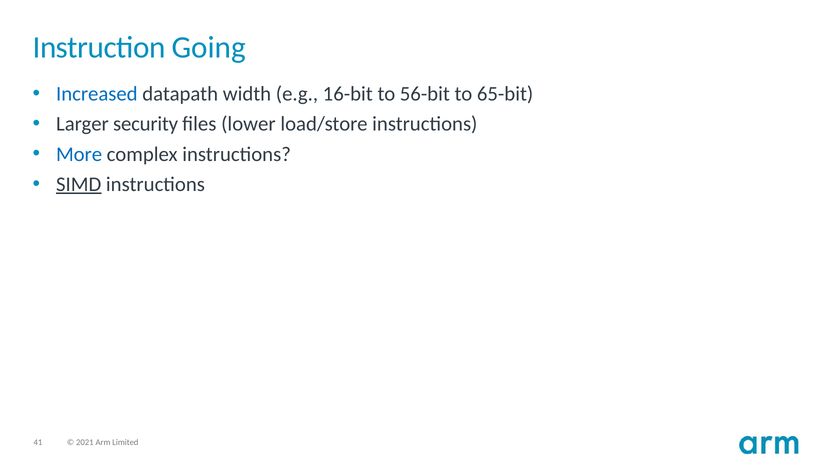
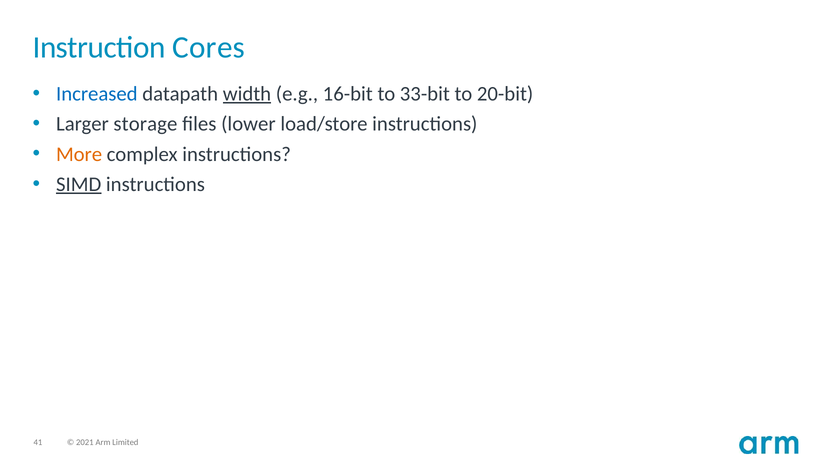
Going: Going -> Cores (209, 48)
width underline: none -> present (247, 94)
56-bit: 56-bit -> 33-bit (425, 94)
65-bit: 65-bit -> 20-bit (505, 94)
security: security -> storage (145, 124)
More colour: blue -> orange (79, 154)
